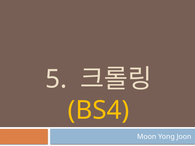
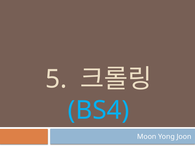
BS4 colour: yellow -> light blue (98, 110)
